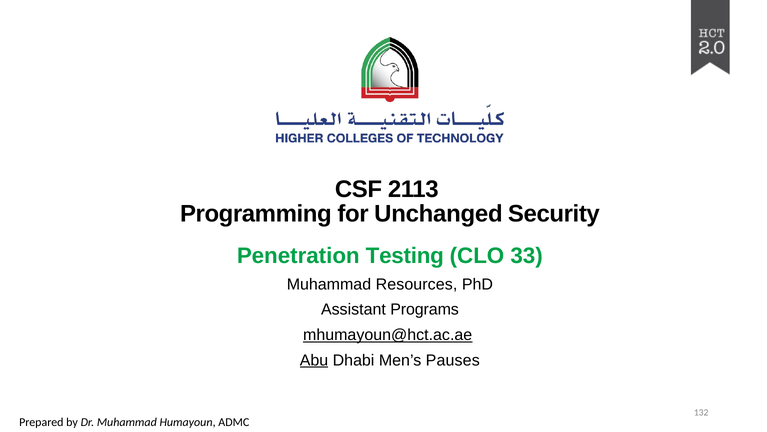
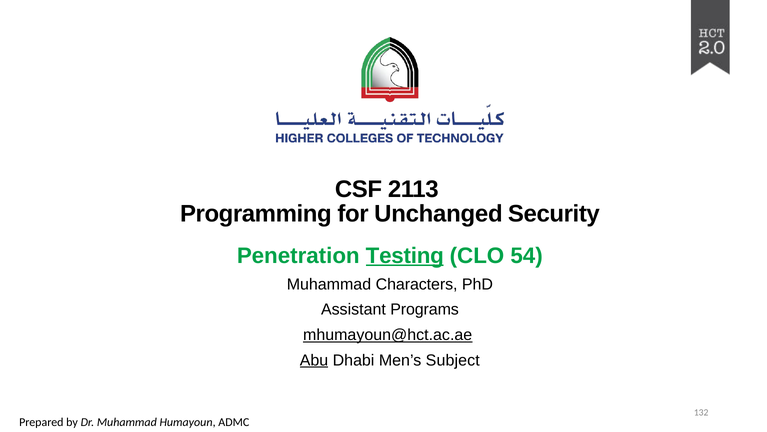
Testing underline: none -> present (405, 255)
33: 33 -> 54 (527, 255)
Resources: Resources -> Characters (417, 284)
Pauses: Pauses -> Subject (453, 360)
